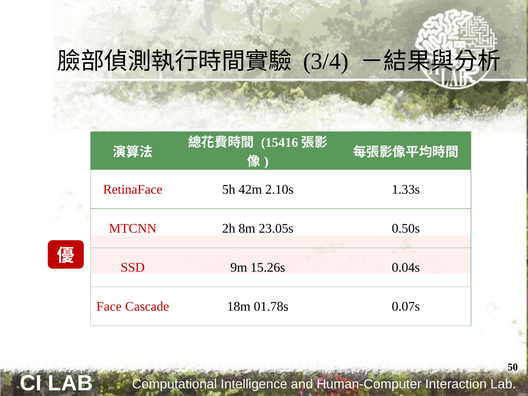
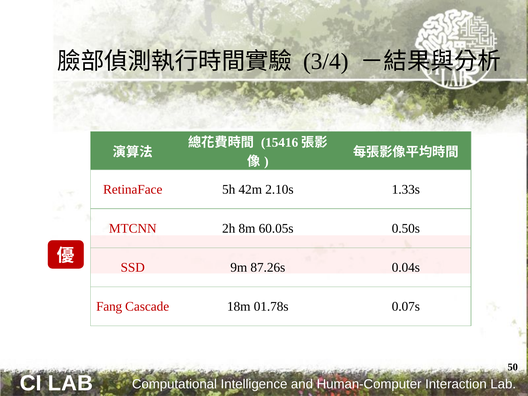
23.05s: 23.05s -> 60.05s (276, 228)
15.26s: 15.26s -> 87.26s (268, 267)
Face: Face -> Fang (109, 306)
